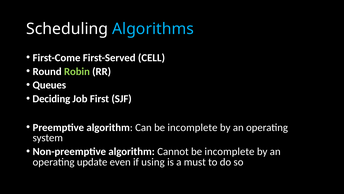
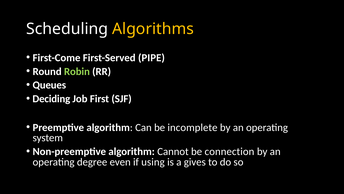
Algorithms colour: light blue -> yellow (153, 29)
CELL: CELL -> PIPE (151, 58)
Cannot be incomplete: incomplete -> connection (229, 151)
update: update -> degree (92, 162)
must: must -> gives (195, 162)
